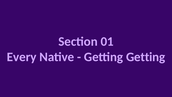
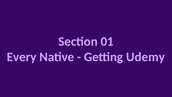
Getting Getting: Getting -> Udemy (145, 57)
